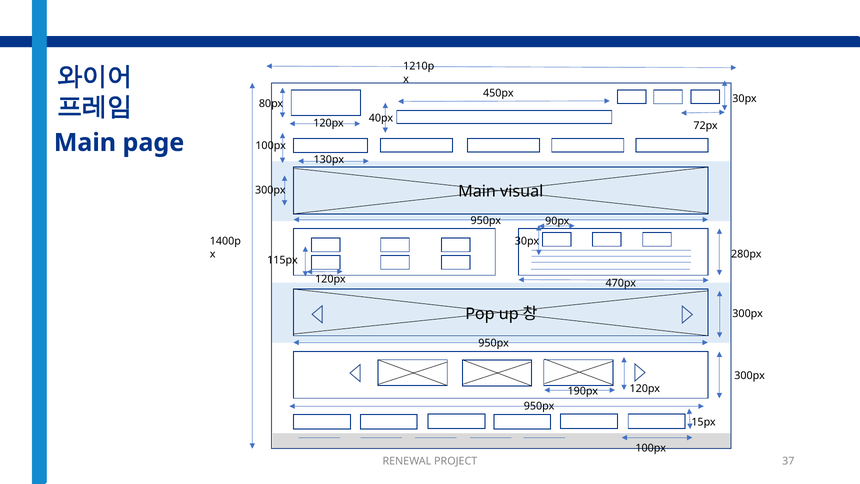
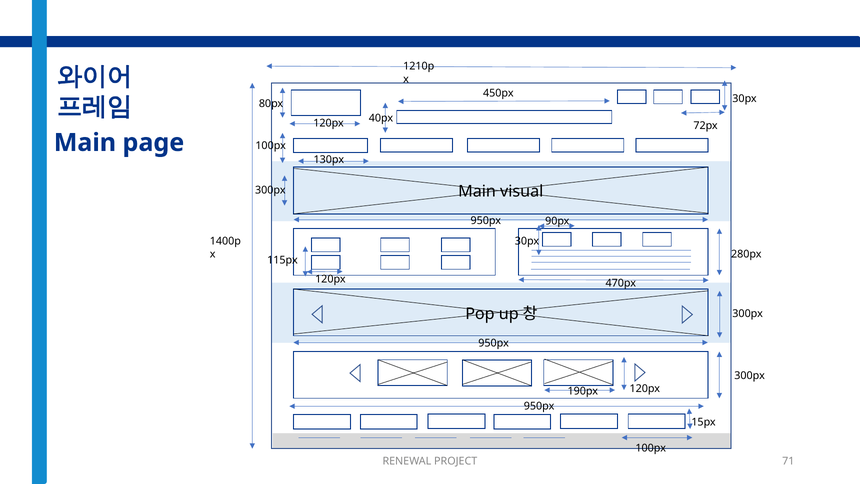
37: 37 -> 71 (788, 461)
